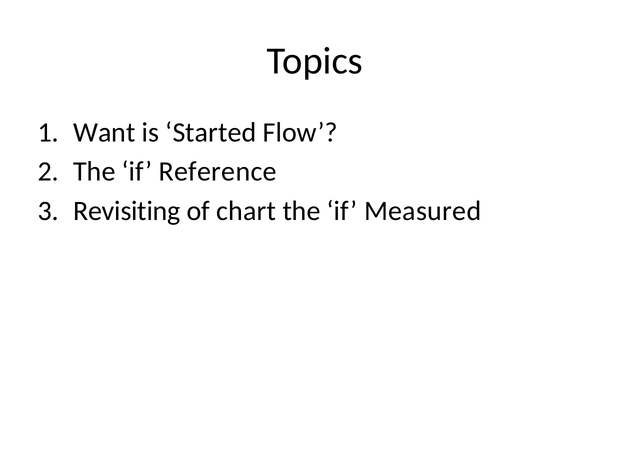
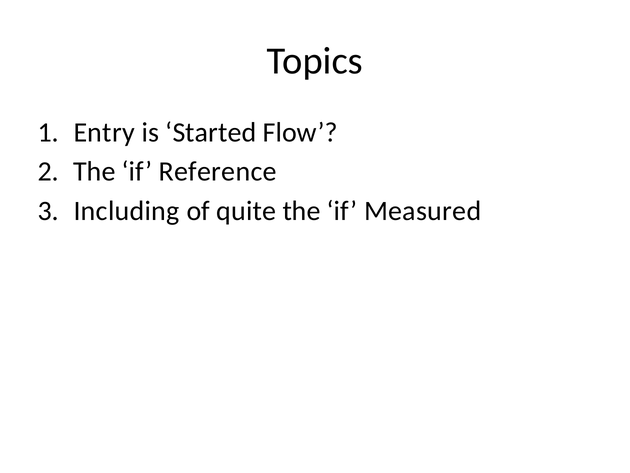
Want: Want -> Entry (104, 132)
Revisiting: Revisiting -> Including (127, 211)
chart: chart -> quite (246, 211)
